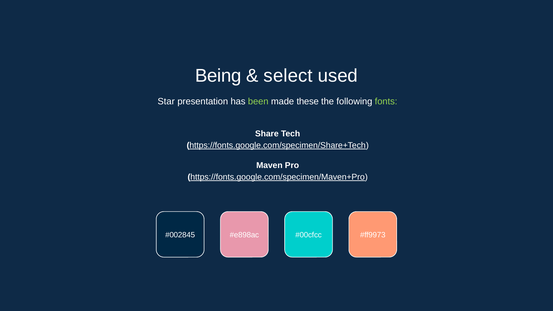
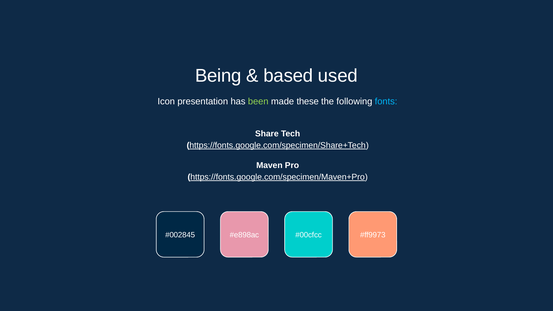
select: select -> based (288, 76)
Star: Star -> Icon (166, 102)
fonts colour: light green -> light blue (386, 102)
